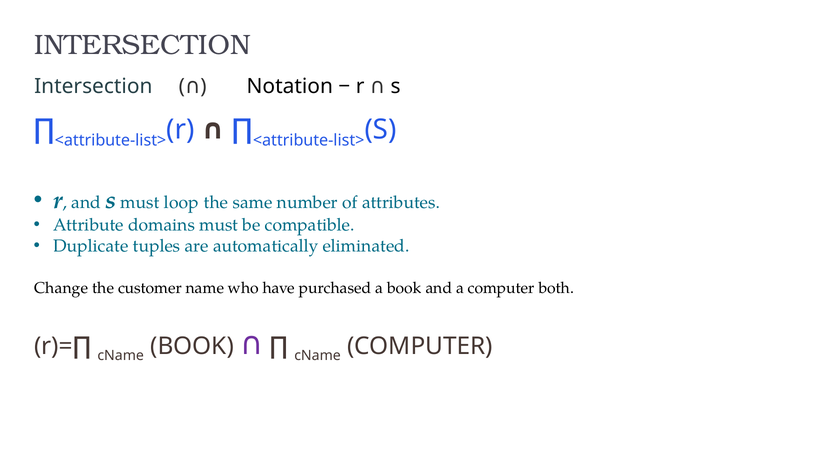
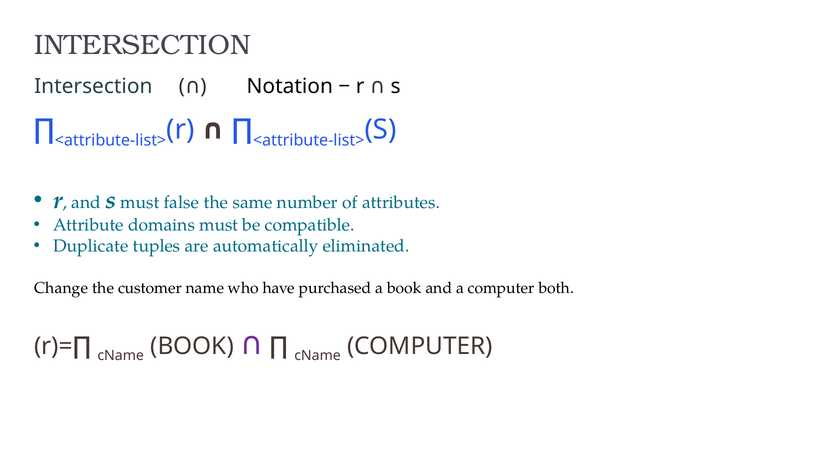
loop: loop -> false (181, 203)
